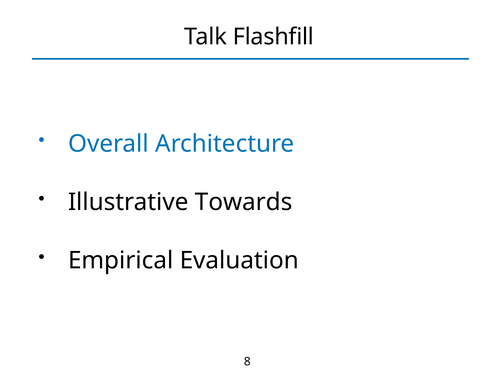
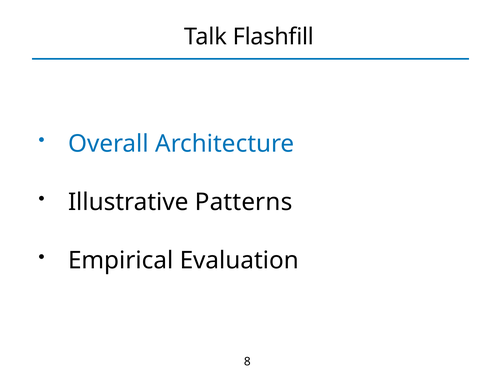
Towards: Towards -> Patterns (244, 202)
